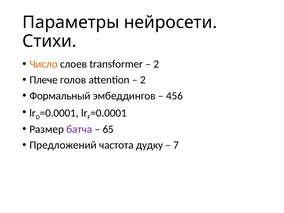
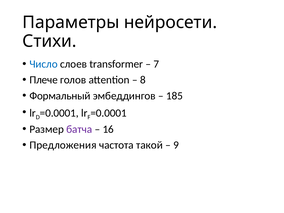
Число colour: orange -> blue (44, 64)
2: 2 -> 7 (156, 64)
2: 2 -> 8 (143, 80)
456: 456 -> 185 (174, 96)
65: 65 -> 16 (108, 129)
Предложений: Предложений -> Предложения (63, 145)
дудку: дудку -> такой (149, 145)
7: 7 -> 9 (176, 145)
